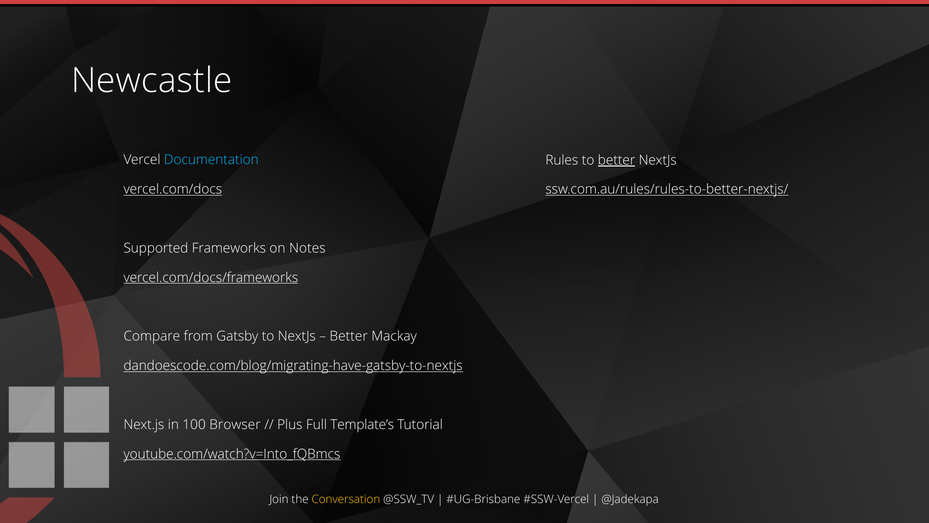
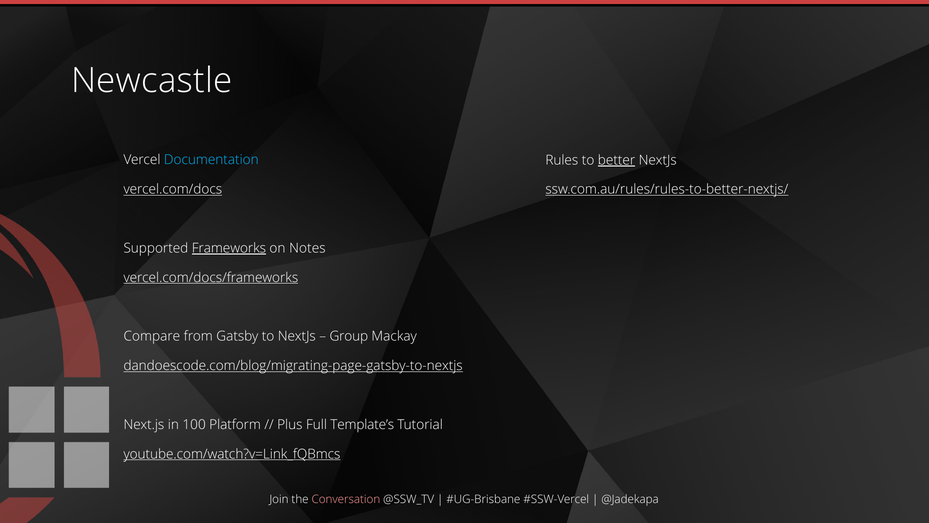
Frameworks underline: none -> present (229, 248)
Better: Better -> Group (349, 336)
dandoescode.com/blog/migrating-have-gatsby-to-nextjs: dandoescode.com/blog/migrating-have-gatsby-to-nextjs -> dandoescode.com/blog/migrating-page-gatsby-to-nextjs (293, 365)
Browser: Browser -> Platform (235, 424)
youtube.com/watch?v=Into_fQBmcs: youtube.com/watch?v=Into_fQBmcs -> youtube.com/watch?v=Link_fQBmcs (232, 454)
Conversation colour: yellow -> pink (346, 499)
